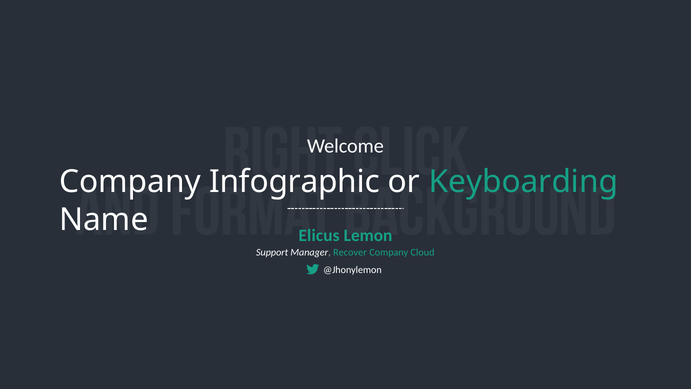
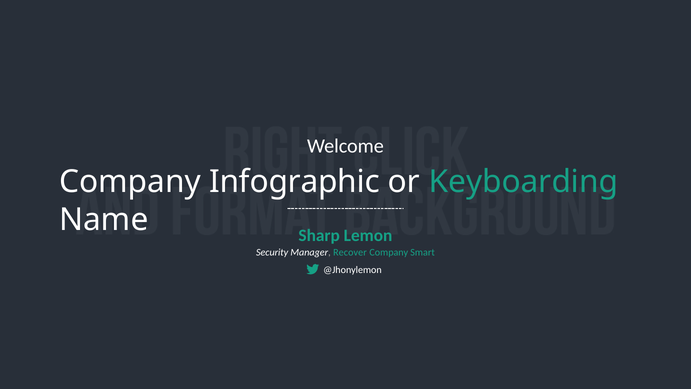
Elicus: Elicus -> Sharp (319, 235)
Support: Support -> Security (272, 252)
Cloud: Cloud -> Smart (423, 252)
